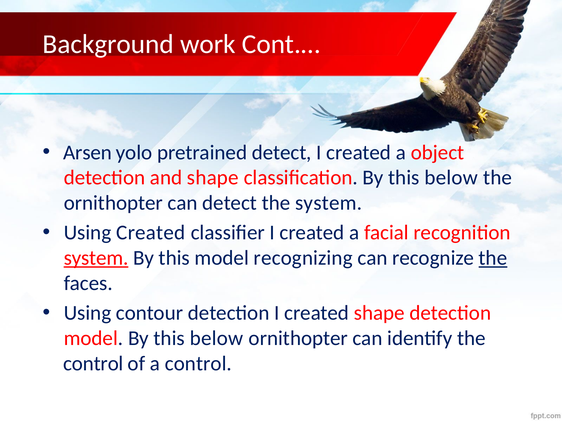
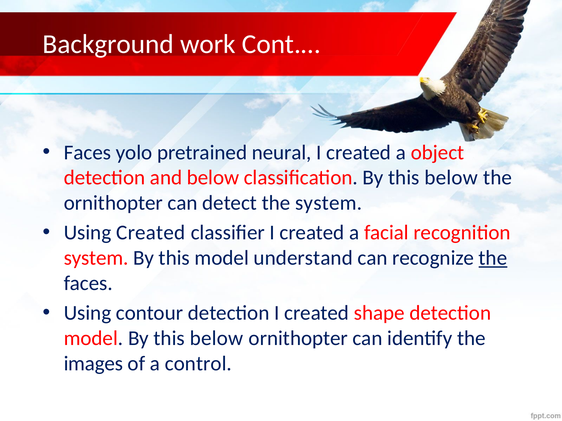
Arsen: Arsen -> Faces (87, 153)
pretrained detect: detect -> neural (282, 153)
and shape: shape -> below (213, 178)
system underline: present -> none (96, 258)
recognizing: recognizing -> understand (303, 258)
control: control -> images (93, 364)
